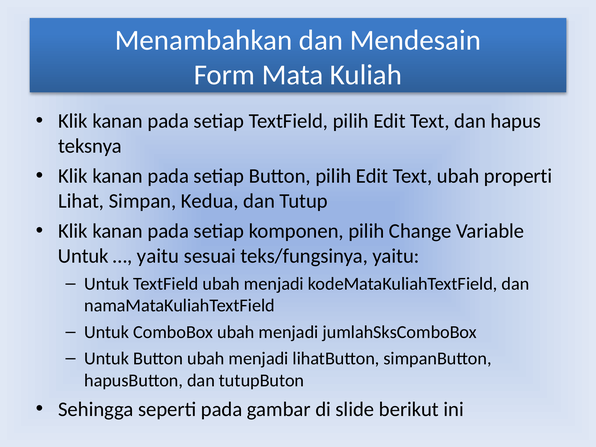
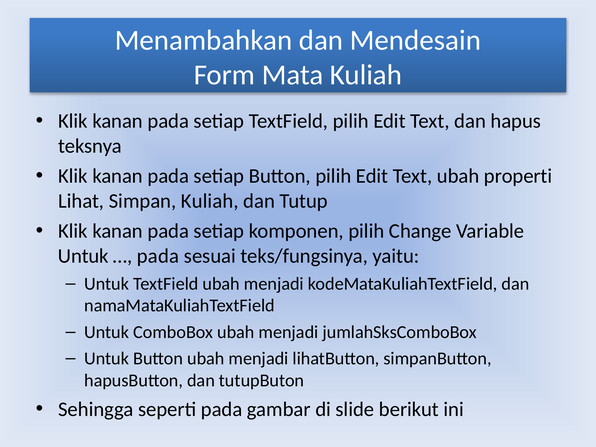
Simpan Kedua: Kedua -> Kuliah (210, 201)
yaitu: yaitu -> pada (158, 256)
